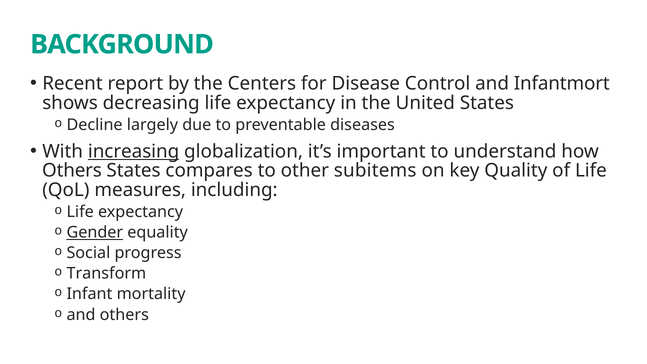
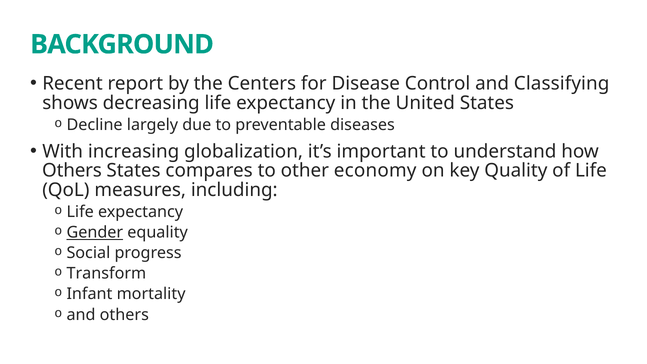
Infantmort: Infantmort -> Classifying (562, 84)
increasing underline: present -> none (134, 151)
subitems: subitems -> economy (375, 171)
